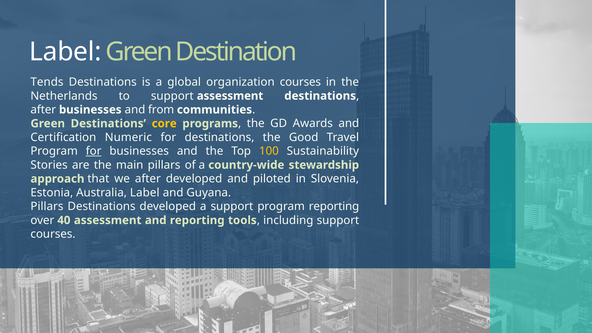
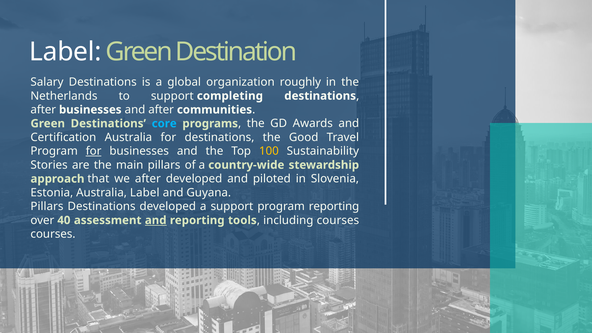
Tends: Tends -> Salary (47, 82)
organization courses: courses -> roughly (300, 82)
support assessment: assessment -> completing (230, 96)
and from: from -> after (161, 110)
core colour: yellow -> light blue (164, 124)
Certification Numeric: Numeric -> Australia (128, 137)
and underline: none -> present (156, 220)
including support: support -> courses (338, 220)
